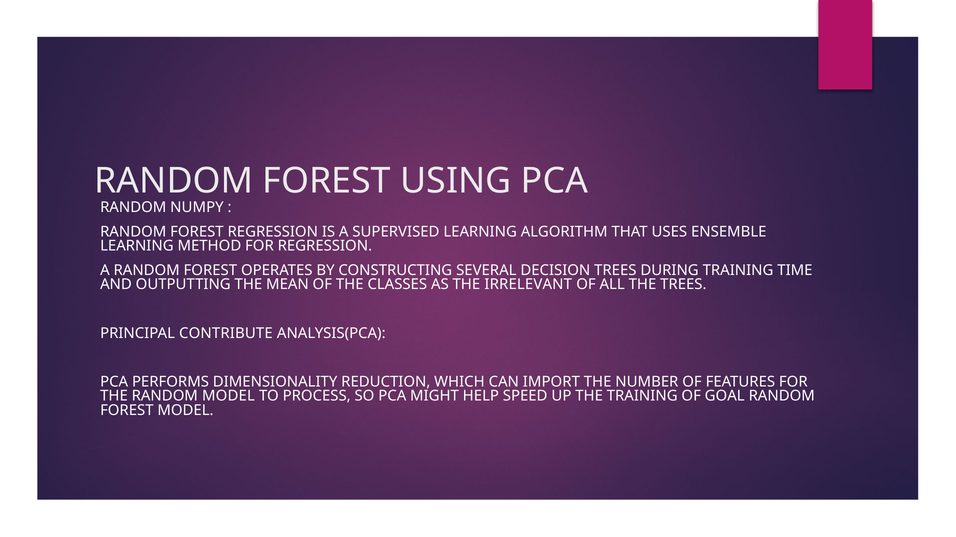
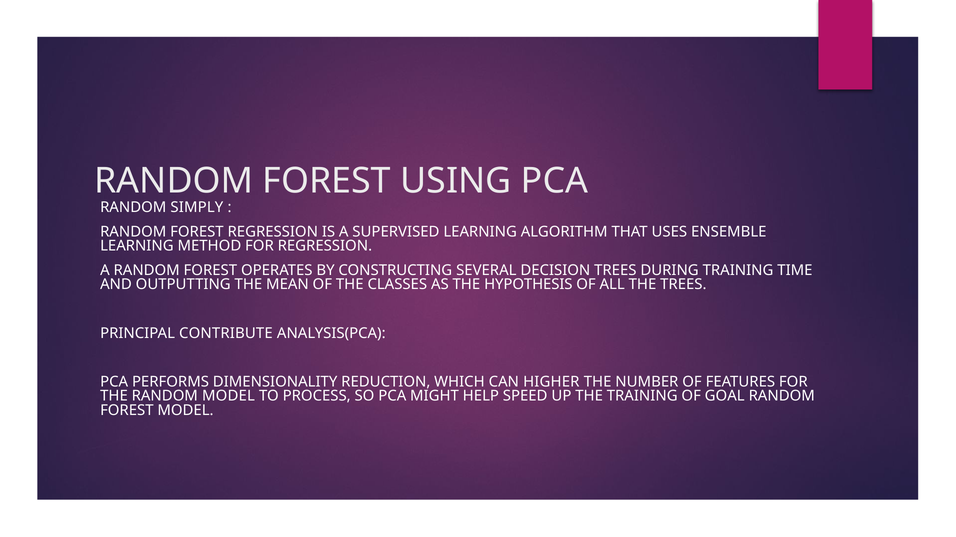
NUMPY: NUMPY -> SIMPLY (197, 208)
IRRELEVANT: IRRELEVANT -> HYPOTHESIS (528, 285)
IMPORT: IMPORT -> HIGHER (551, 382)
